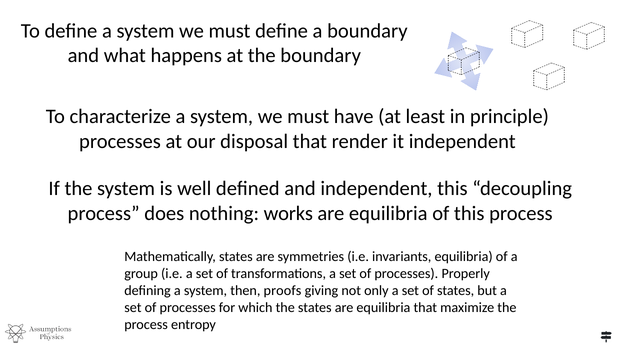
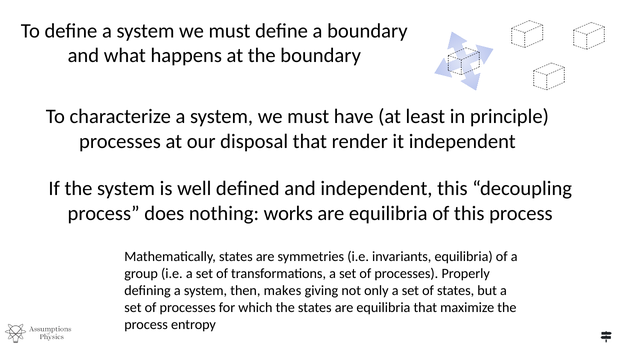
proofs: proofs -> makes (282, 291)
